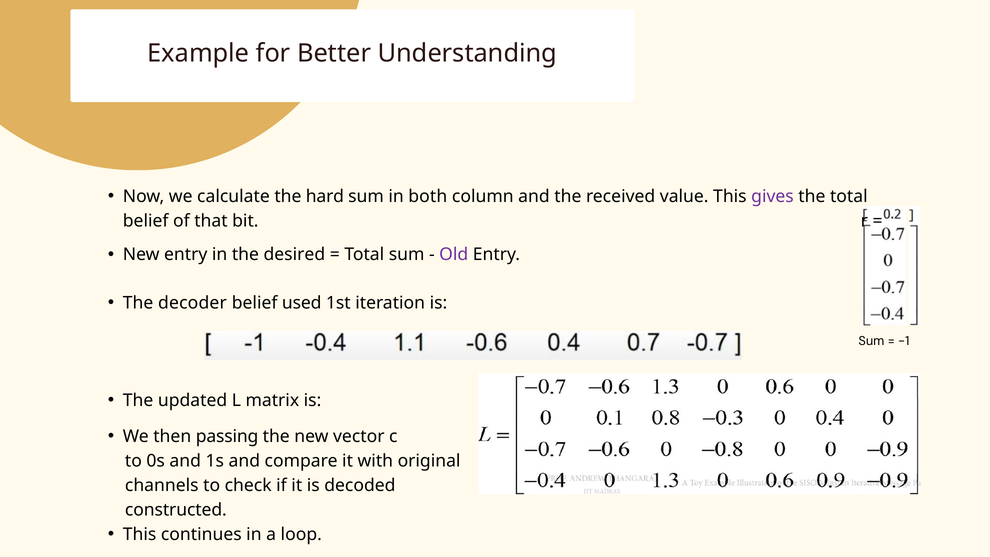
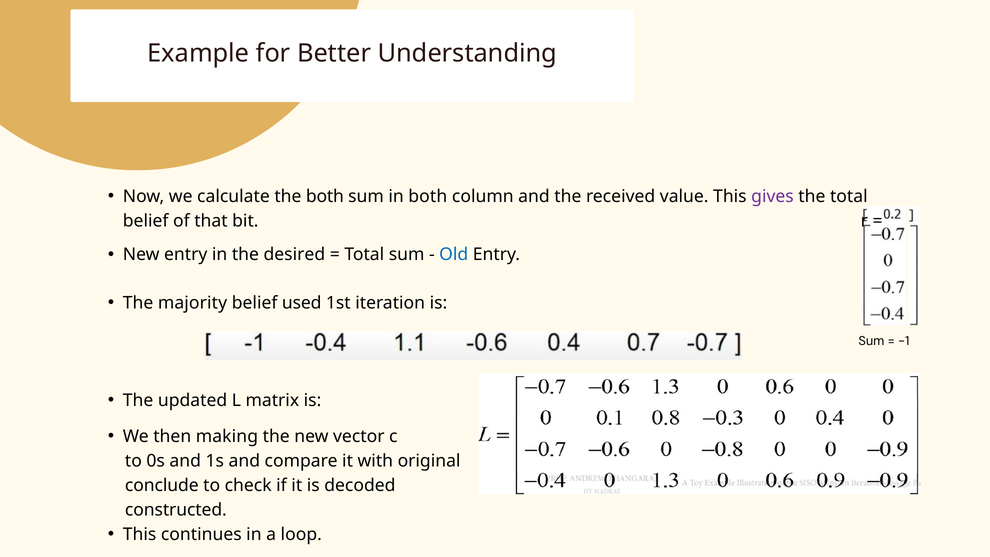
the hard: hard -> both (325, 196)
Old colour: purple -> blue (454, 255)
decoder: decoder -> majority (192, 303)
passing: passing -> making (227, 436)
channels: channels -> conclude (162, 485)
